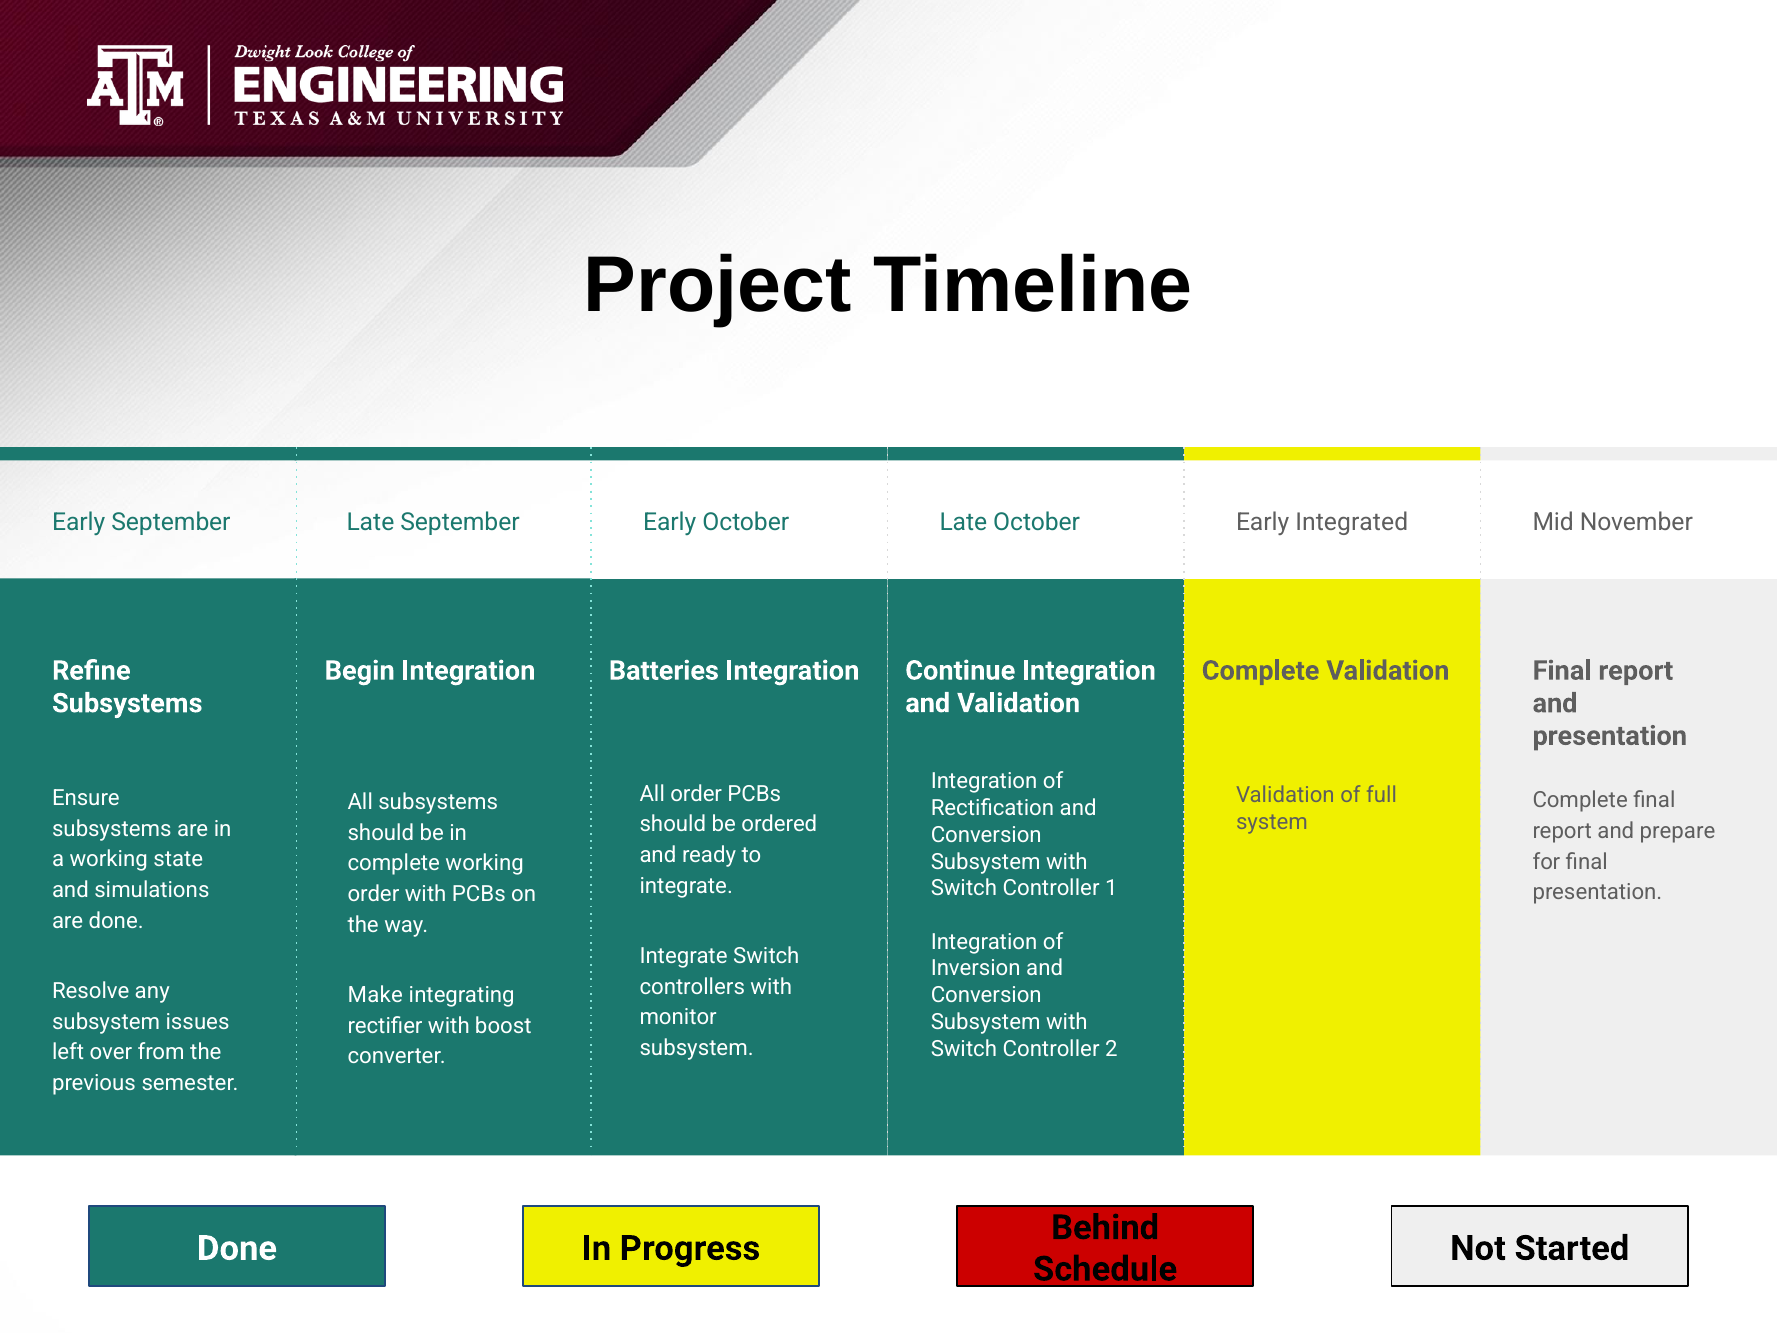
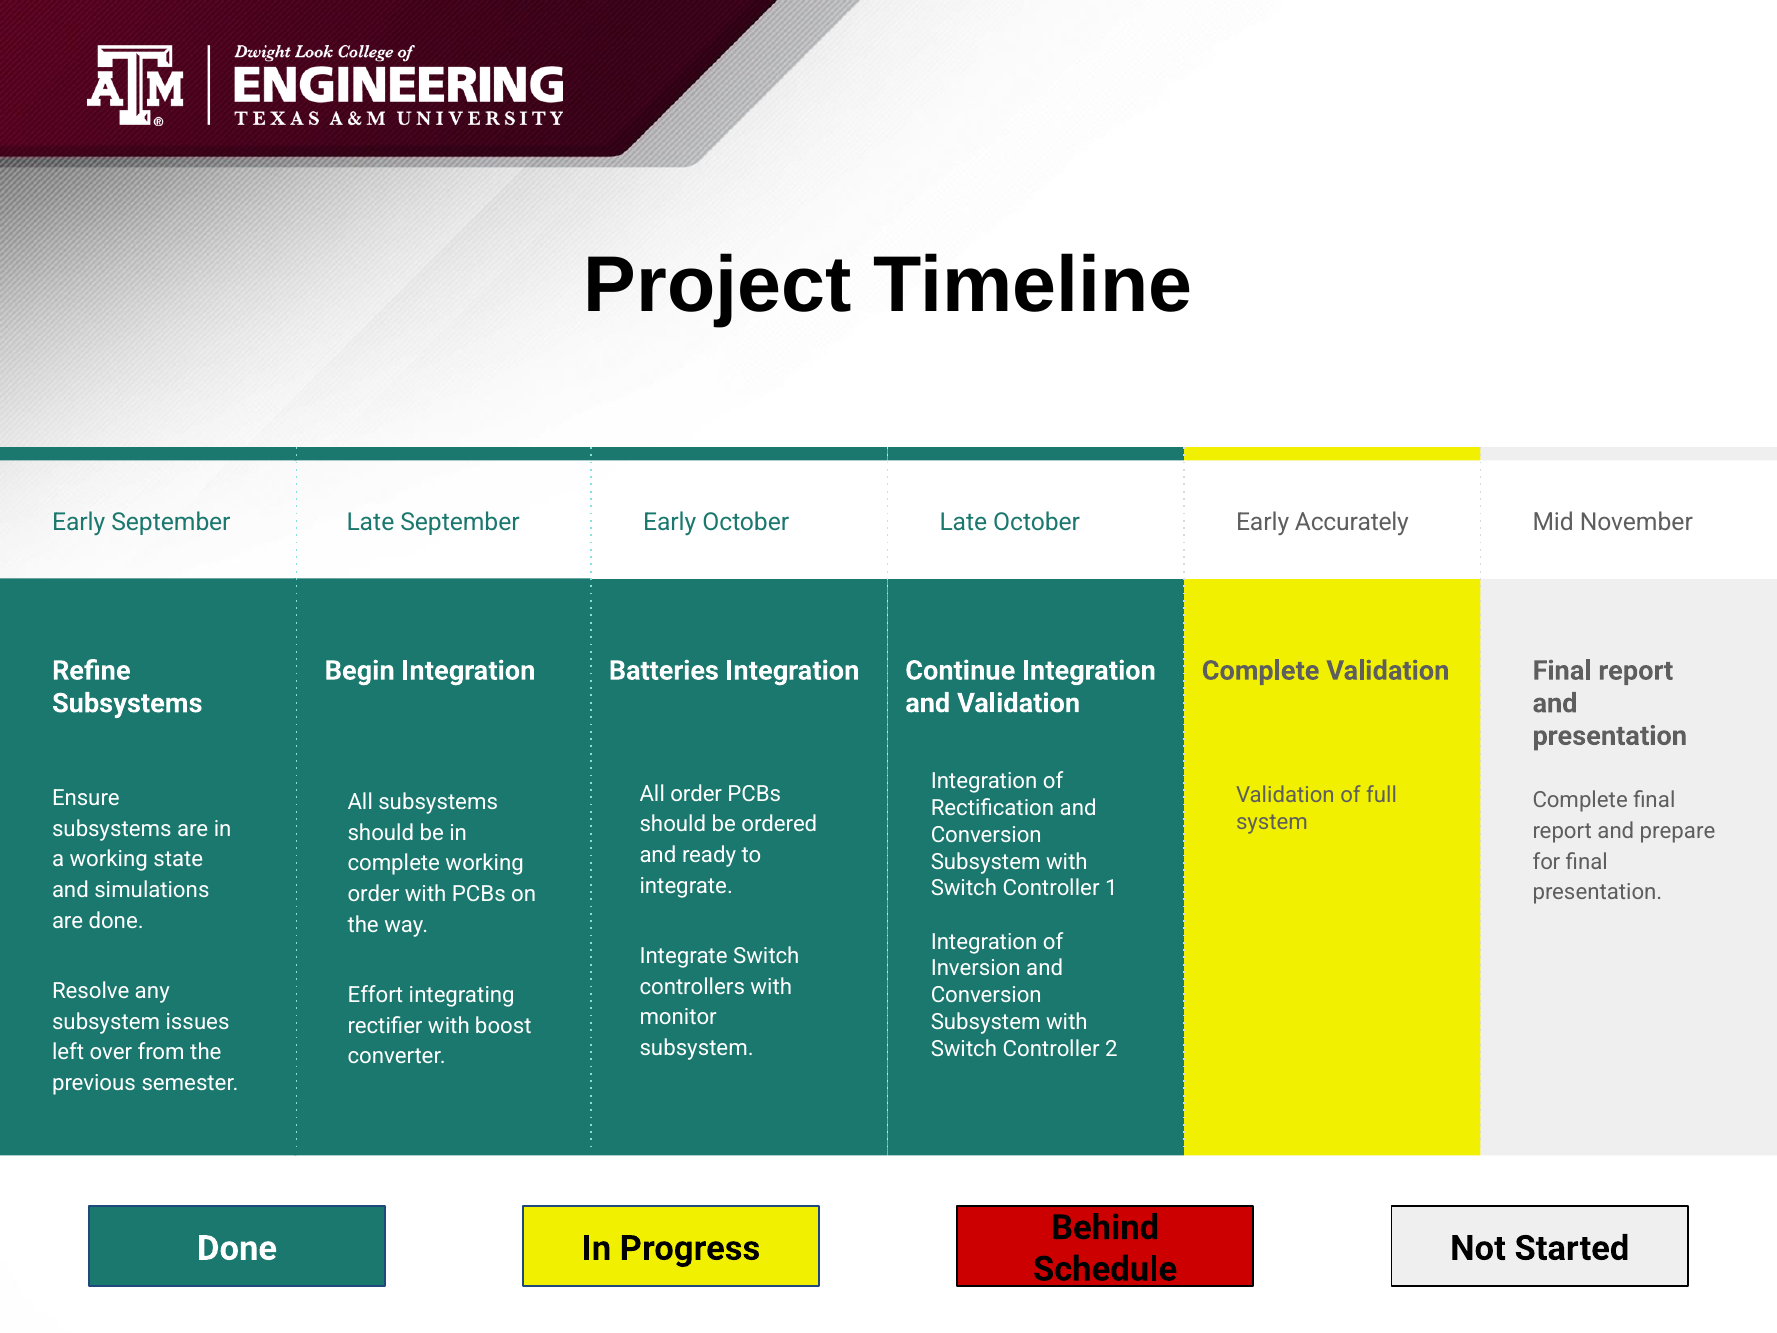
Integrated: Integrated -> Accurately (1352, 522)
Make: Make -> Effort (375, 995)
